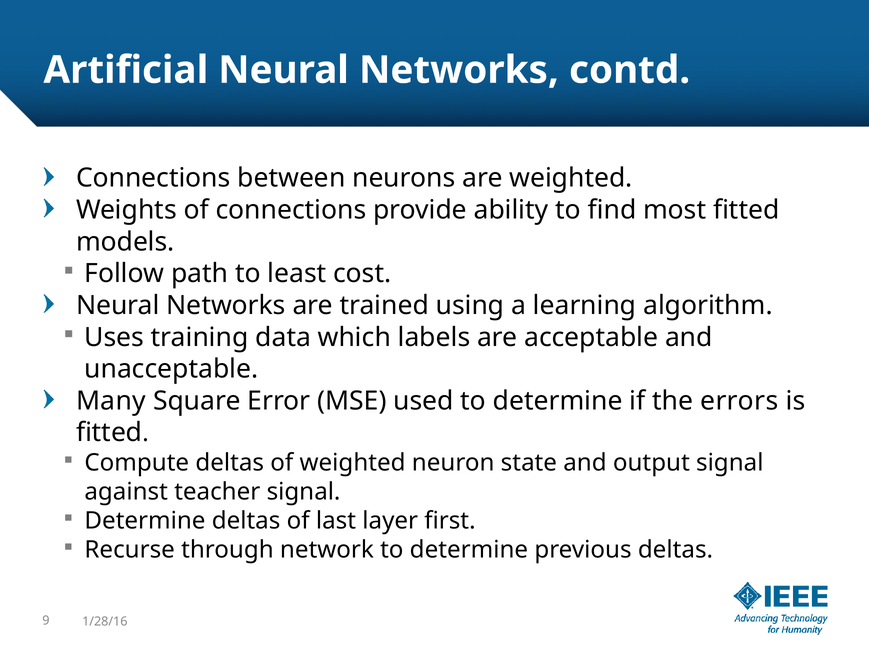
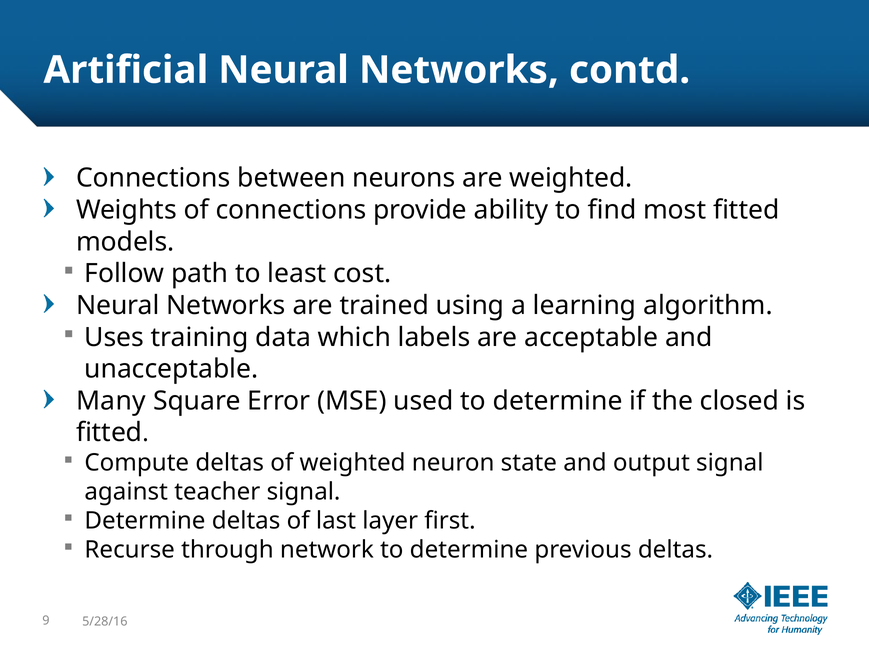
errors: errors -> closed (739, 401)
1/28/16: 1/28/16 -> 5/28/16 (105, 622)
